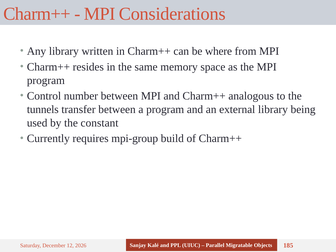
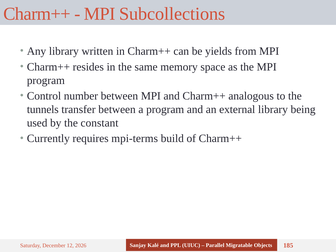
Considerations: Considerations -> Subcollections (172, 14)
where: where -> yields (219, 51)
mpi-group: mpi-group -> mpi-terms (135, 139)
